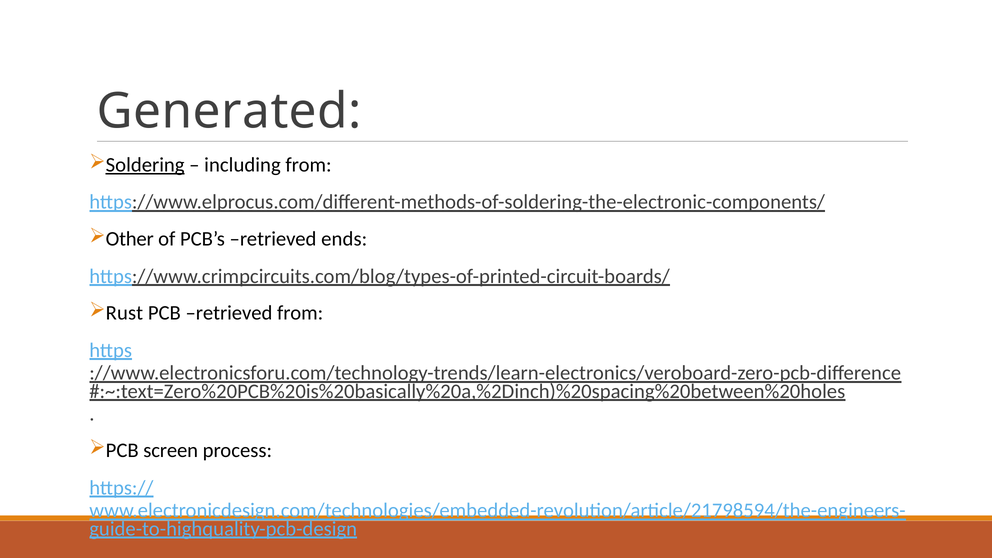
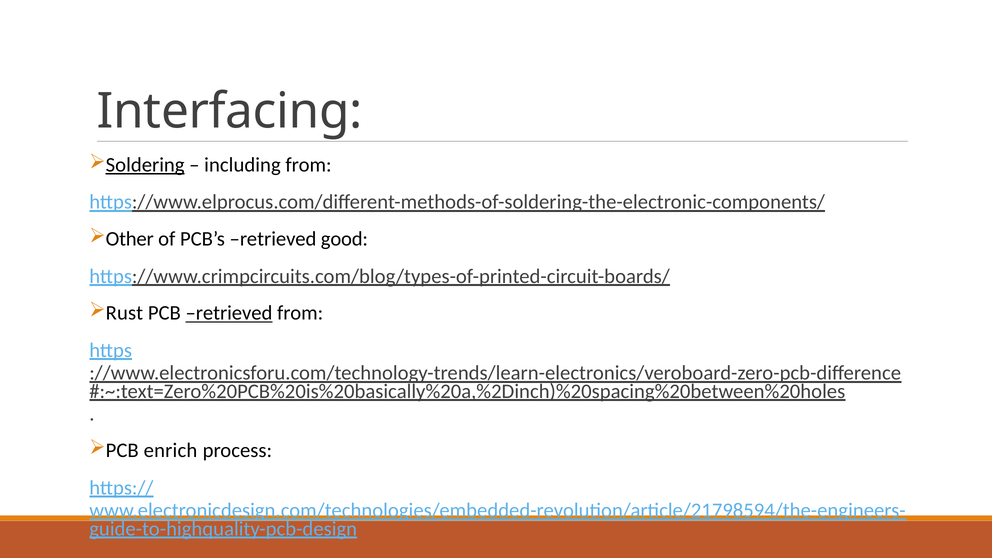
Generated: Generated -> Interfacing (230, 111)
ends: ends -> good (344, 239)
retrieved underline: none -> present (229, 313)
screen: screen -> enrich (171, 451)
